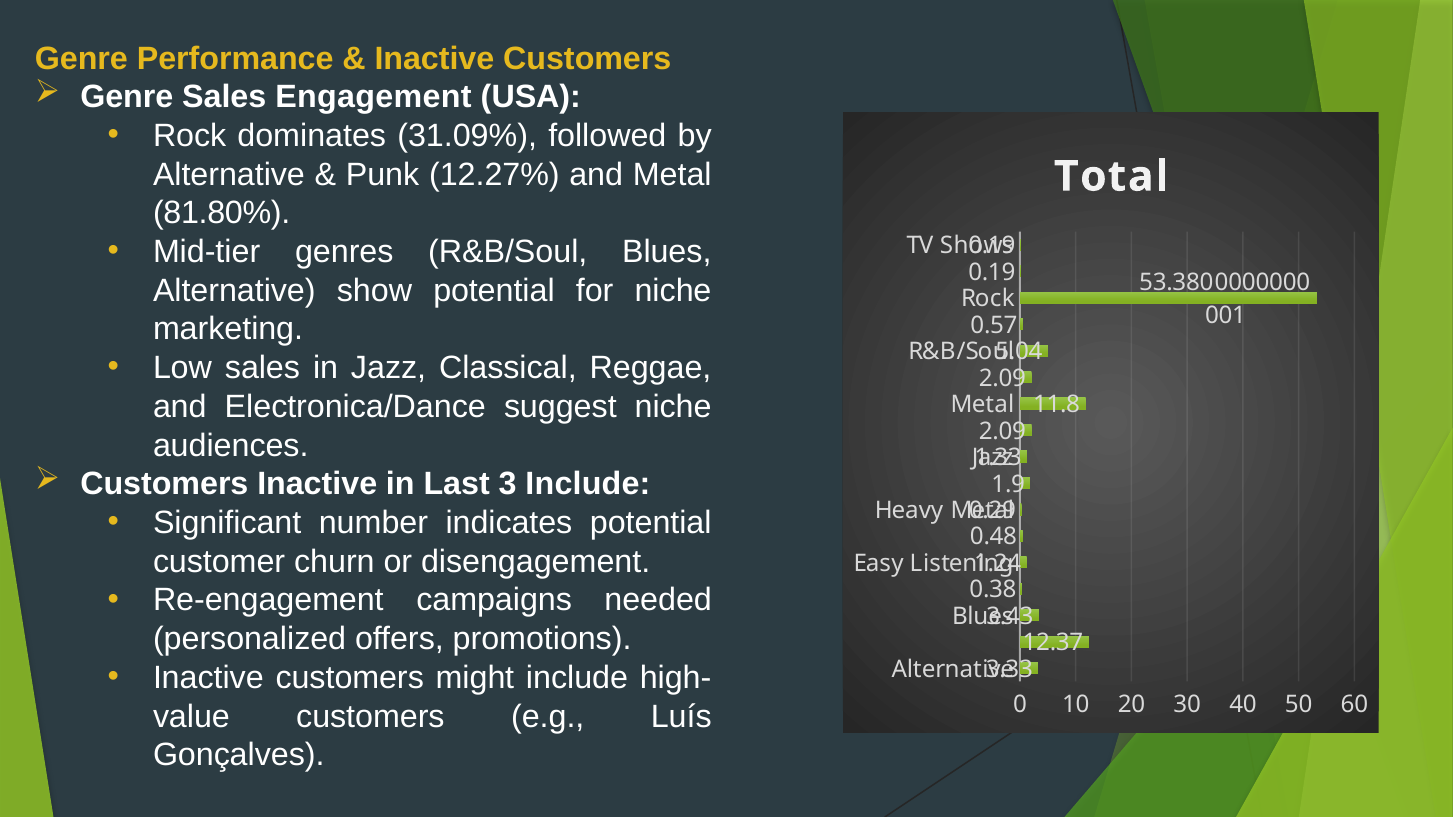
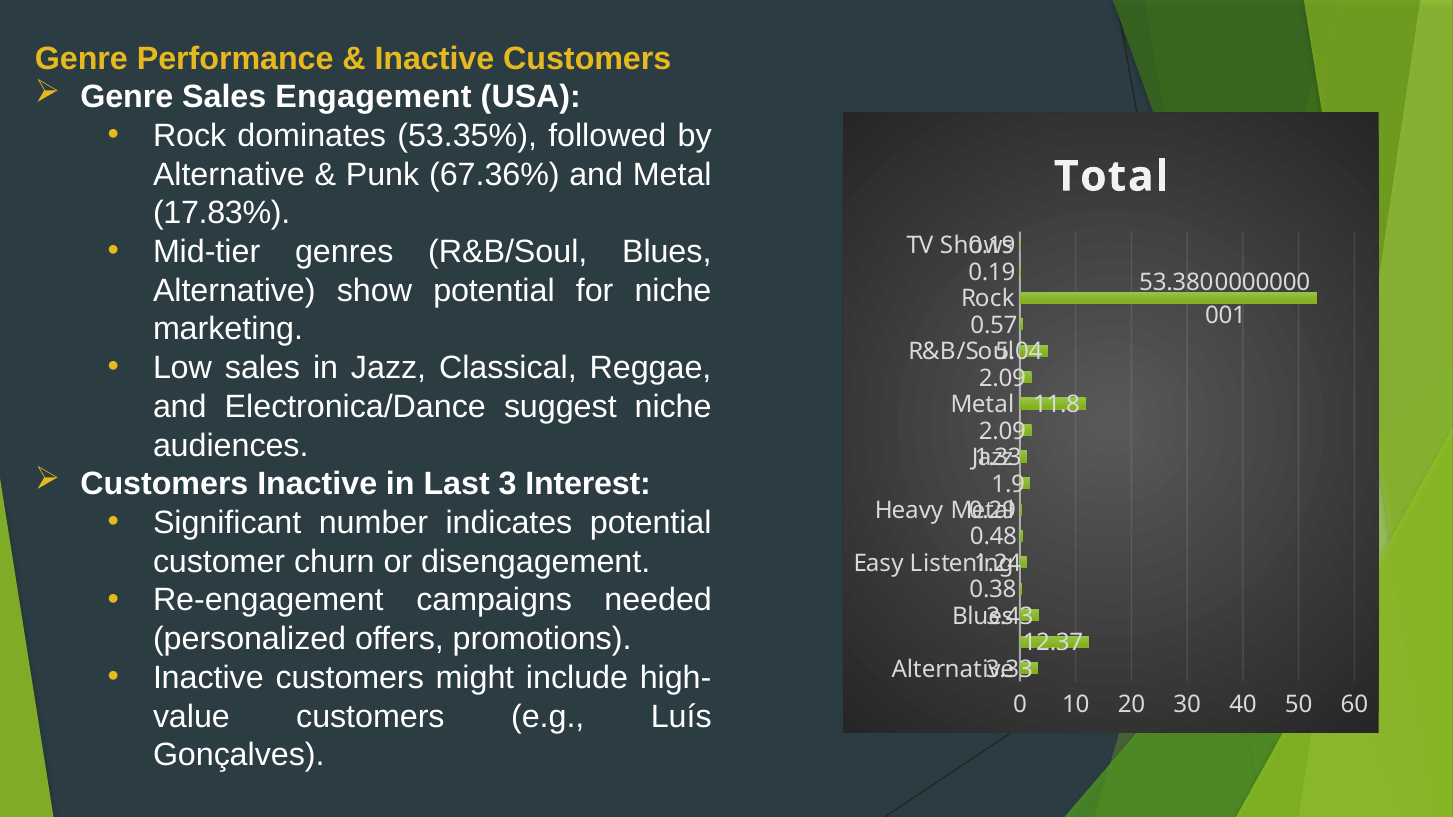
31.09%: 31.09% -> 53.35% (467, 136)
12.27%: 12.27% -> 67.36% (494, 175)
81.80%: 81.80% -> 17.83% (222, 213)
3 Include: Include -> Interest (588, 484)
